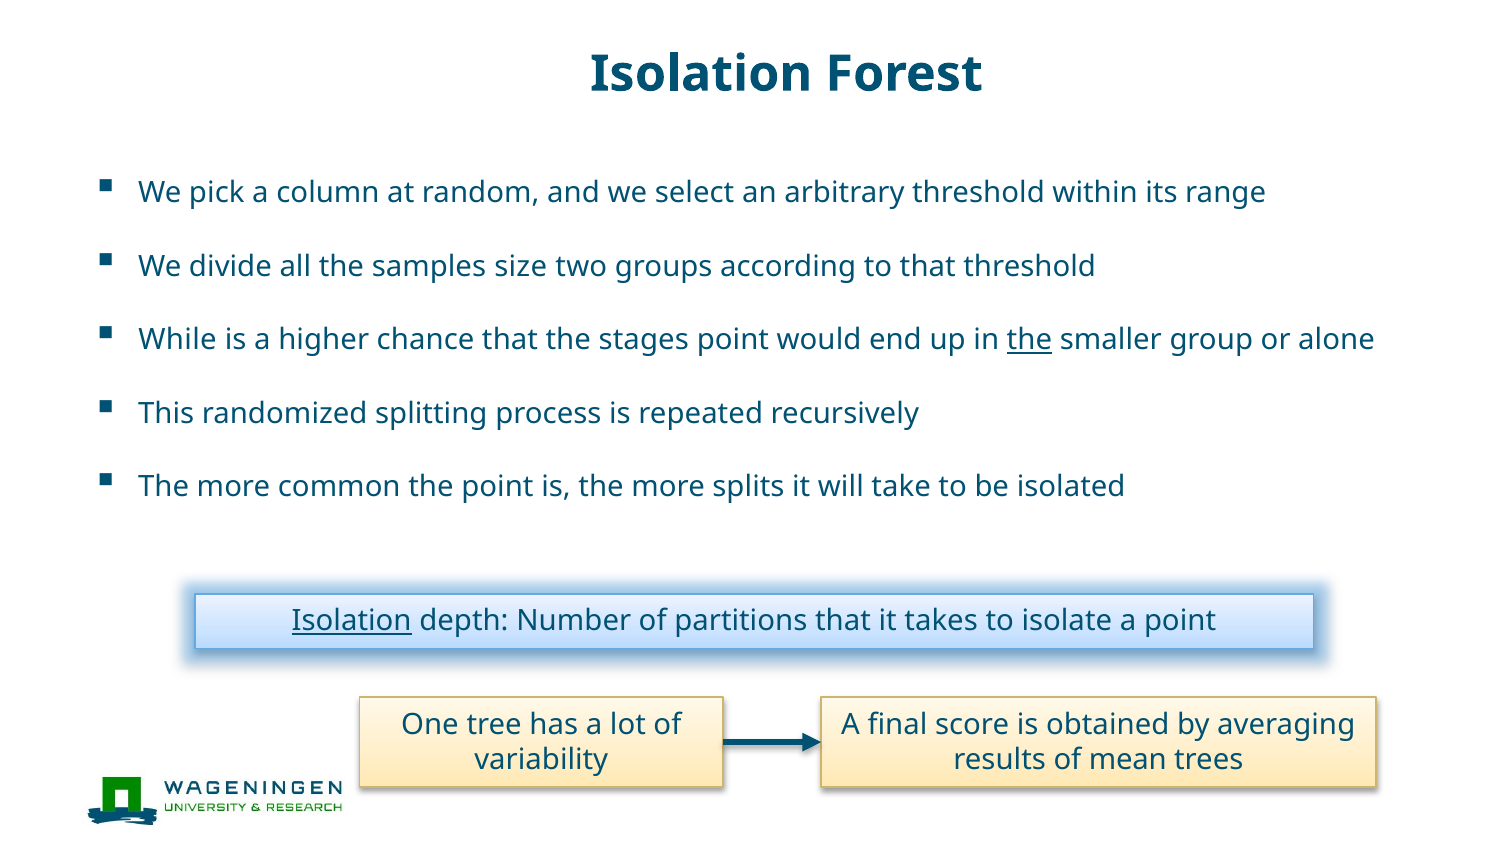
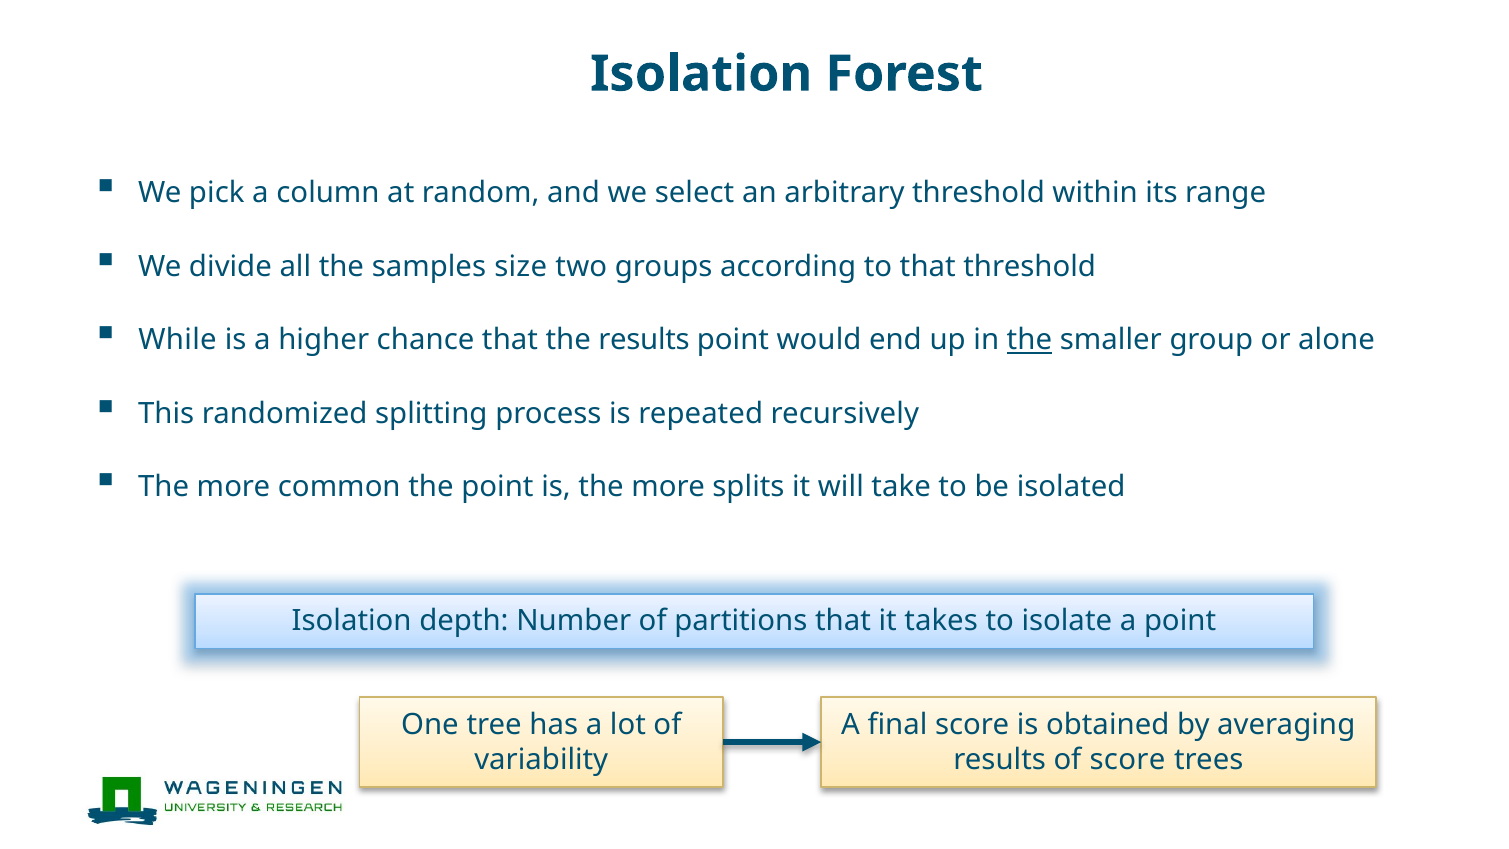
the stages: stages -> results (644, 340)
Isolation underline: present -> none (352, 621)
of mean: mean -> score (1127, 759)
